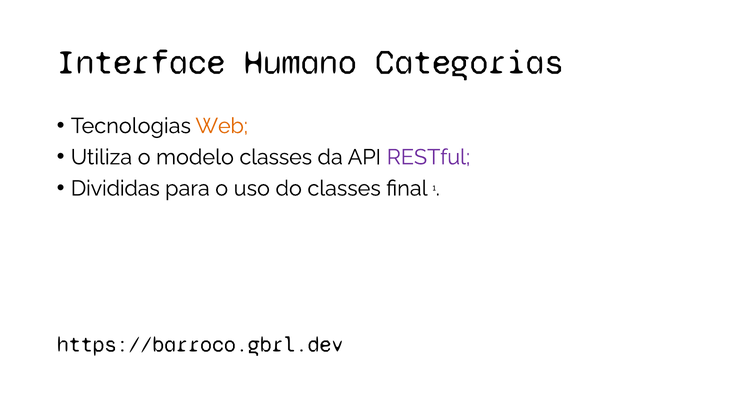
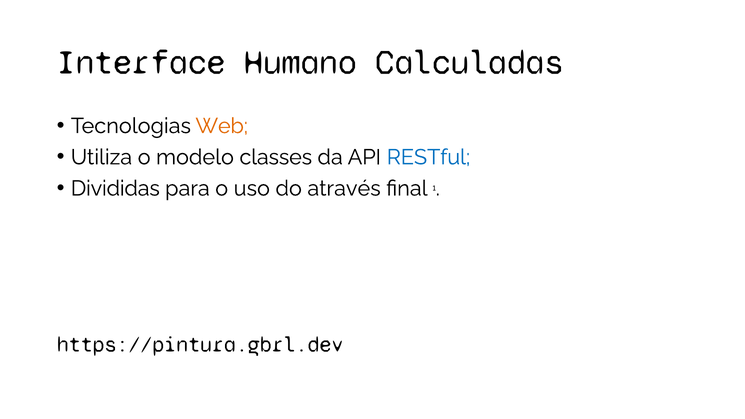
Categorias: Categorias -> Calculadas (470, 63)
RESTful colour: purple -> blue (429, 157)
do classes: classes -> através (344, 188)
https://barroco.gbrl.dev: https://barroco.gbrl.dev -> https://pintura.gbrl.dev (200, 345)
